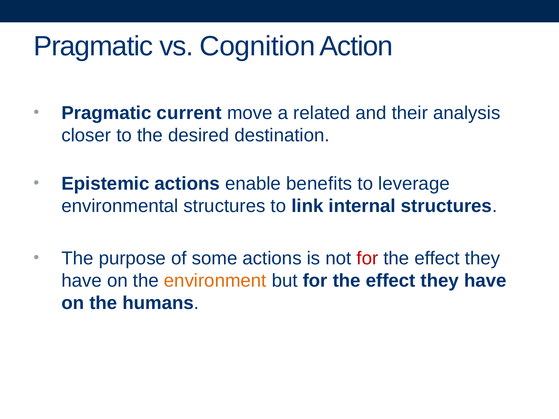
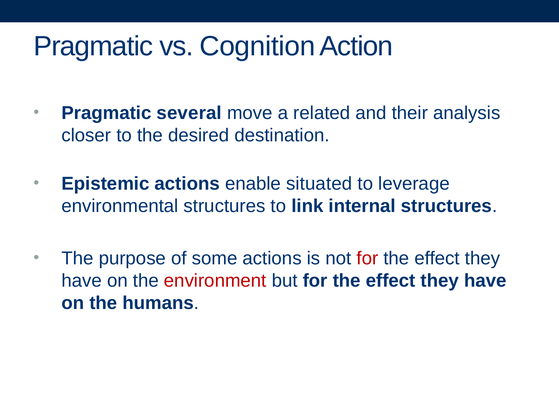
current: current -> several (189, 113)
benefits: benefits -> situated (319, 184)
environment colour: orange -> red (215, 281)
